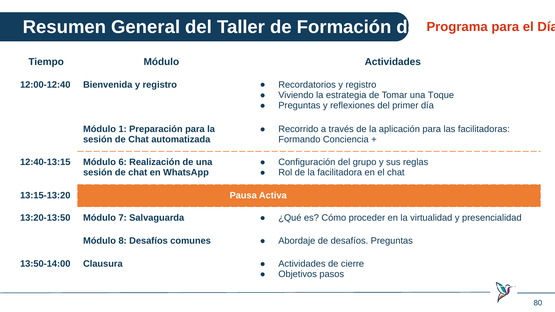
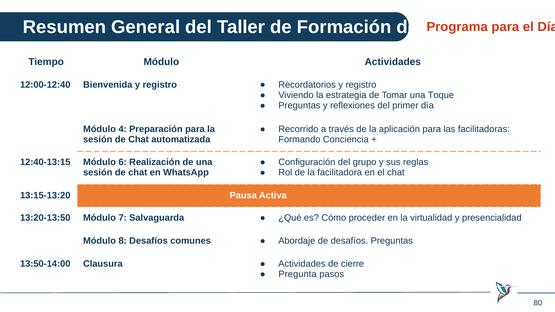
1: 1 -> 4 (123, 129)
Objetivos: Objetivos -> Pregunta (298, 274)
